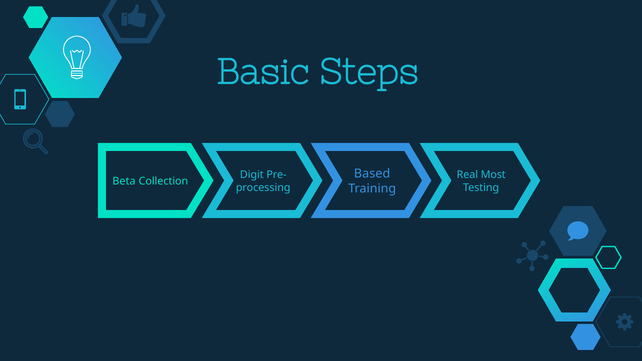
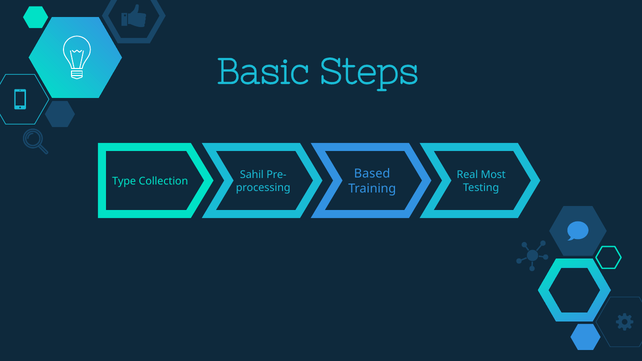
Digit: Digit -> Sahil (252, 175)
Beta: Beta -> Type (124, 181)
